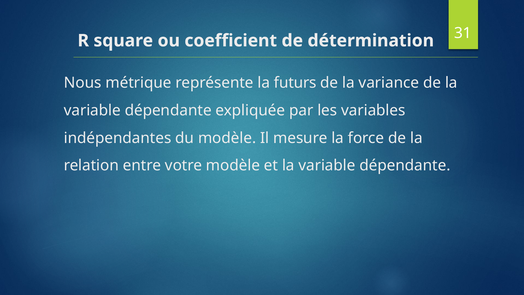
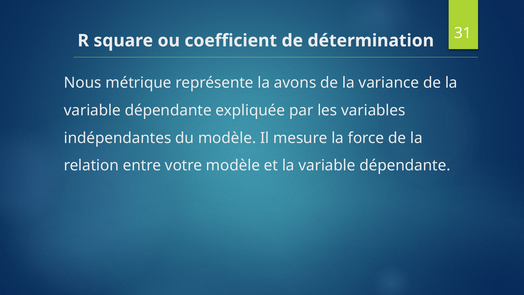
futurs: futurs -> avons (295, 83)
